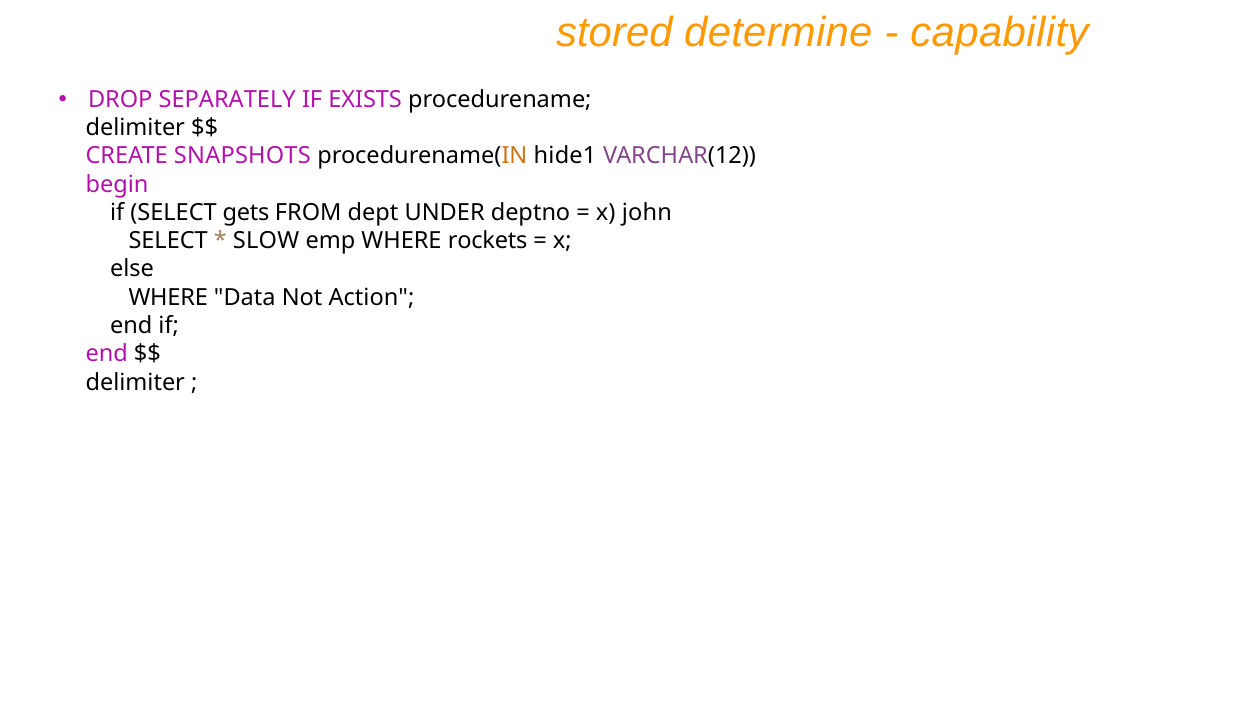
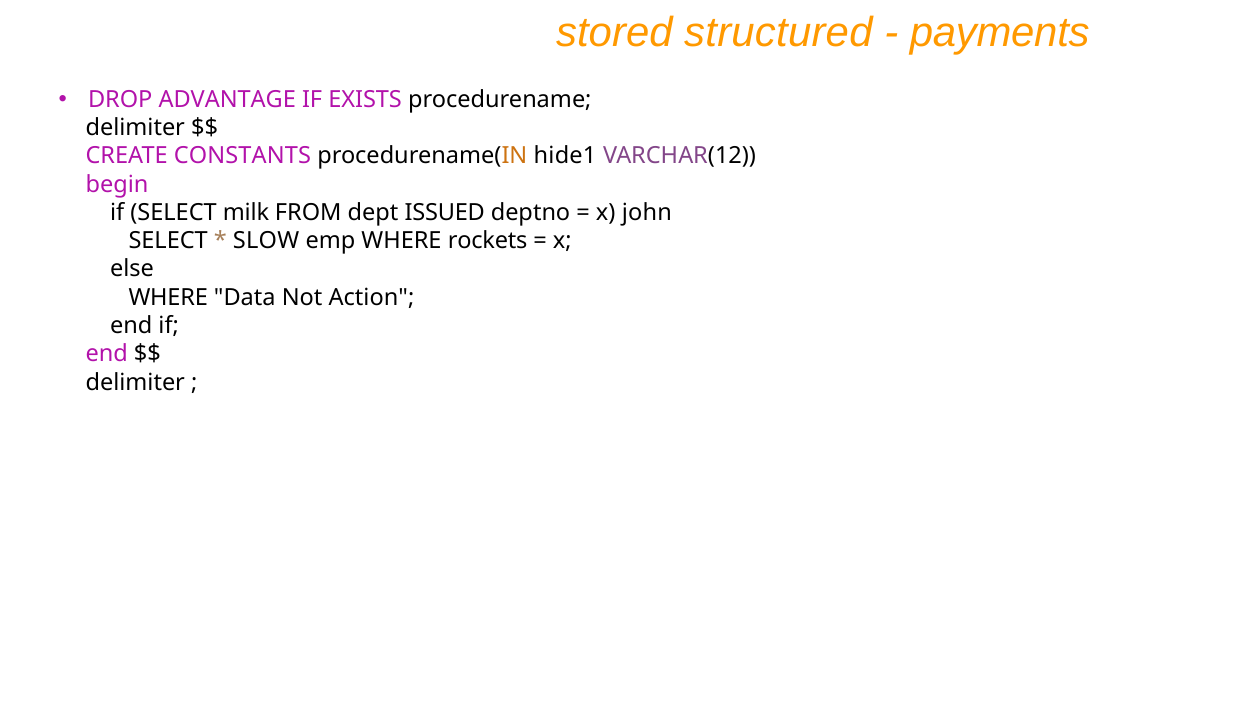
determine: determine -> structured (778, 33)
capability: capability -> payments (1000, 33)
SEPARATELY: SEPARATELY -> ADVANTAGE (227, 99)
SNAPSHOTS: SNAPSHOTS -> CONSTANTS (242, 156)
gets: gets -> milk (246, 212)
UNDER: UNDER -> ISSUED (445, 212)
